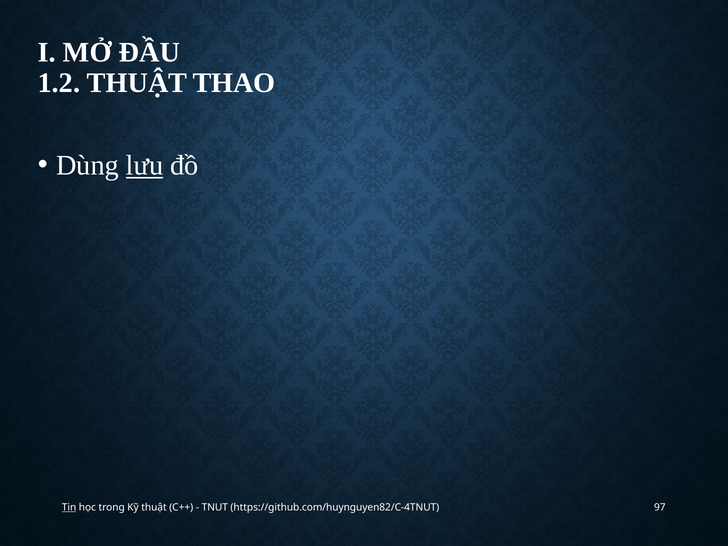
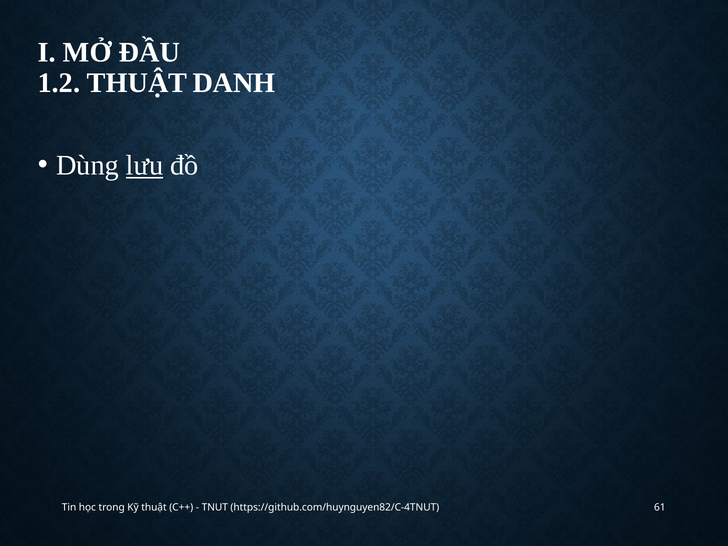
THAO: THAO -> DANH (234, 83)
Tin underline: present -> none (69, 508)
97: 97 -> 61 (660, 508)
